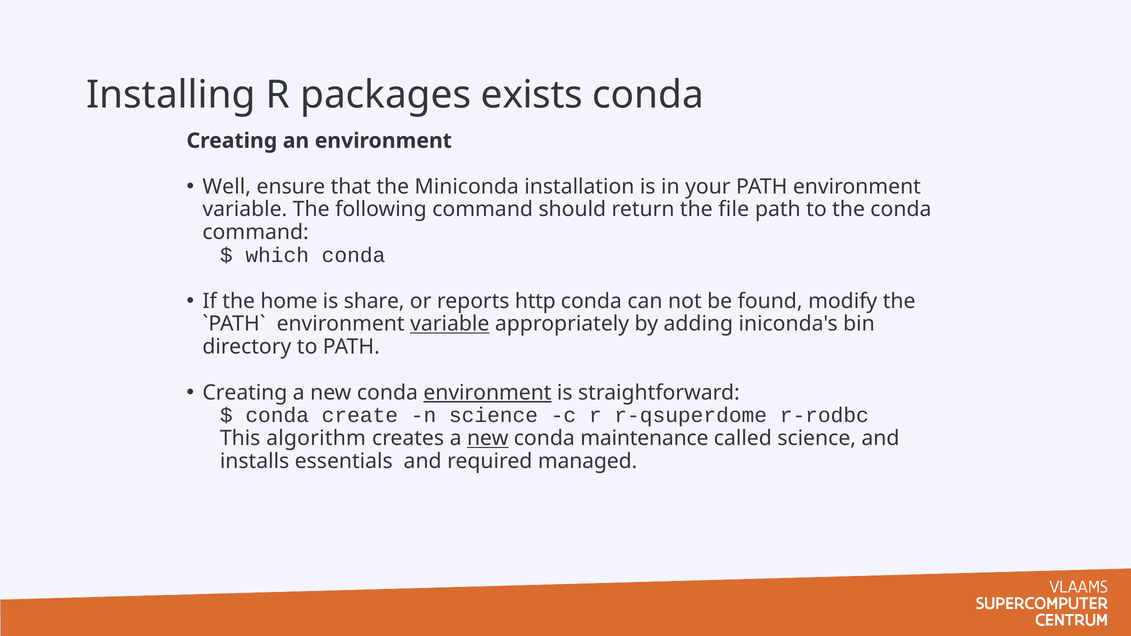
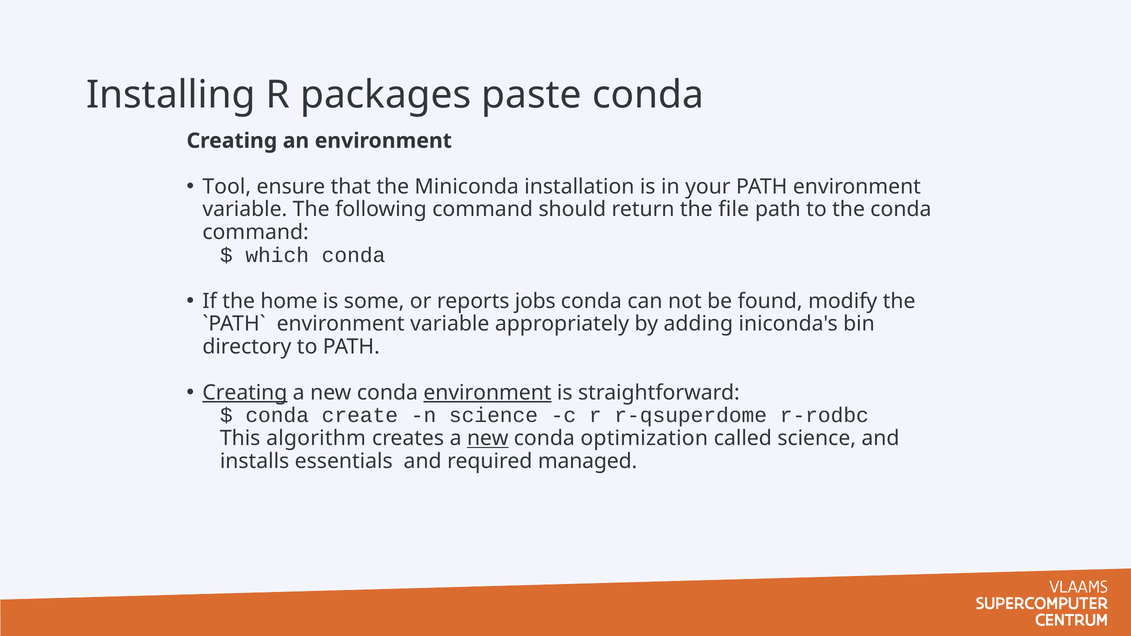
exists: exists -> paste (532, 95)
Well: Well -> Tool (227, 187)
share: share -> some (374, 301)
http: http -> jobs (535, 301)
variable underline: present -> none (450, 324)
Creating underline: none -> present (245, 393)
maintenance: maintenance -> optimization (644, 439)
